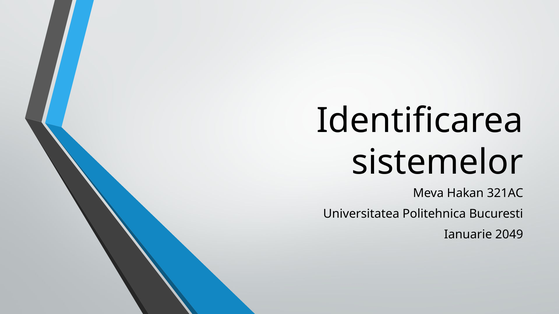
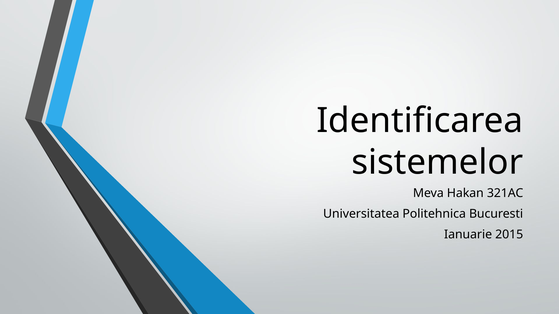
2049: 2049 -> 2015 (509, 235)
